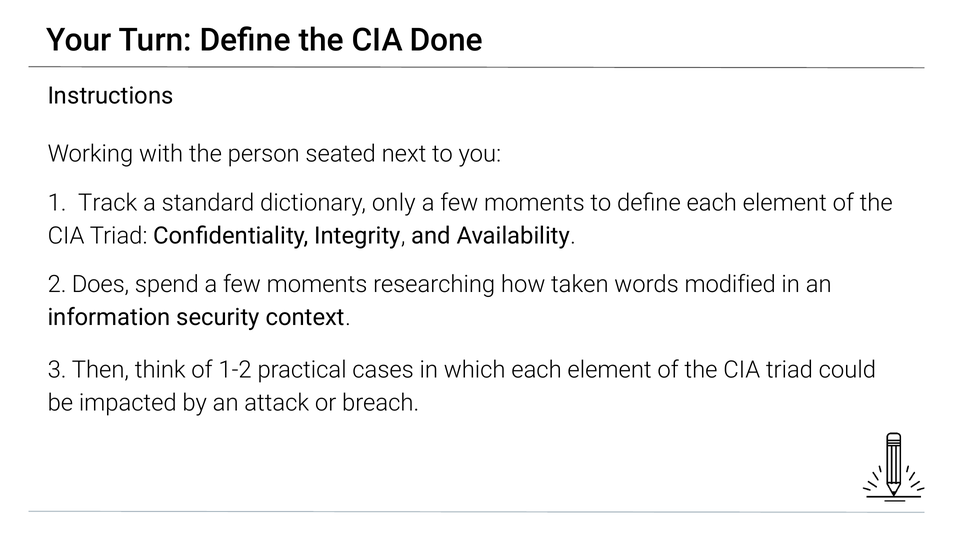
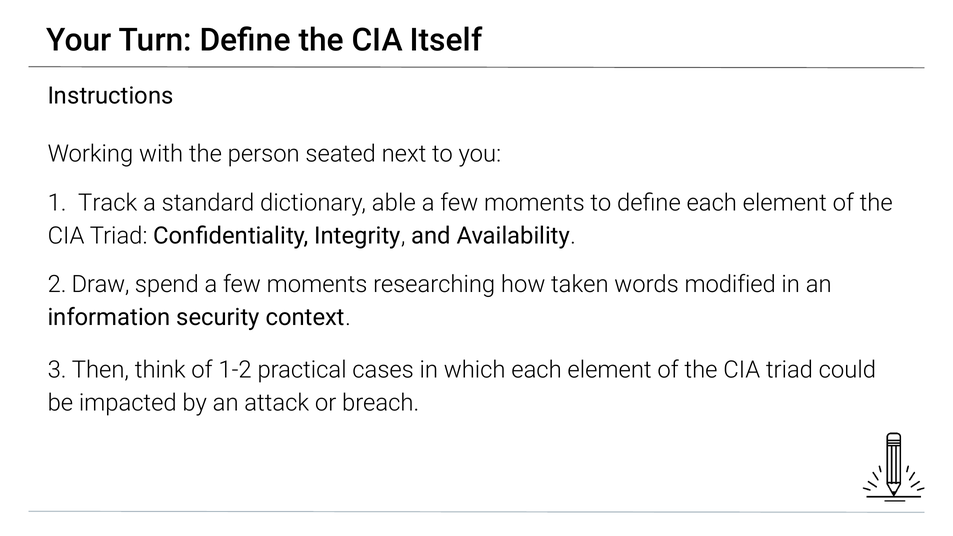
Done: Done -> Itself (446, 40)
only: only -> able (394, 203)
Does: Does -> Draw (101, 284)
